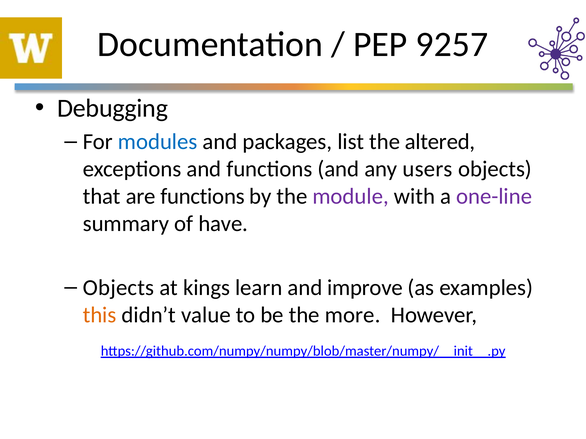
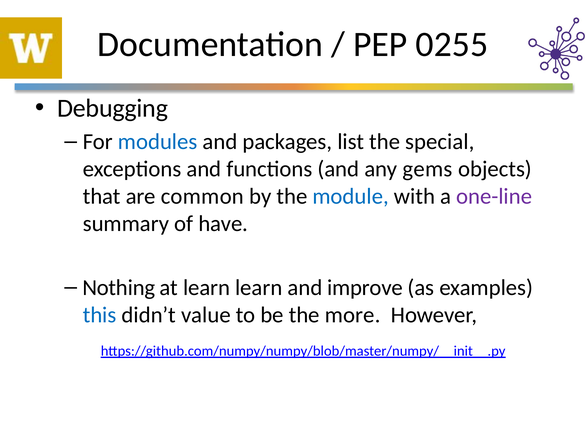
9257: 9257 -> 0255 (452, 45)
altered: altered -> special (440, 142)
users: users -> gems (427, 169)
are functions: functions -> common (202, 197)
module colour: purple -> blue (351, 197)
Objects: Objects -> Nothing (119, 288)
at kings: kings -> learn (207, 288)
this colour: orange -> blue (100, 315)
